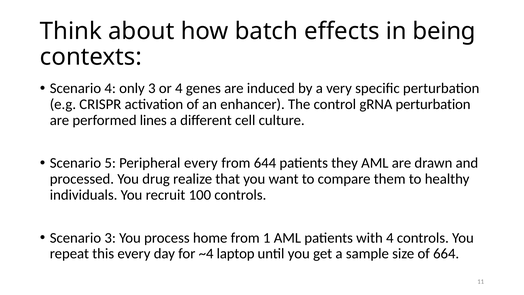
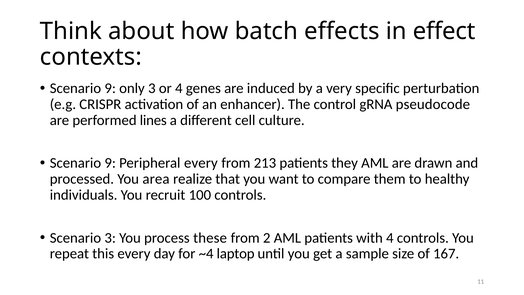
being: being -> effect (444, 31)
4: 4 -> 9 (110, 88)
gRNA perturbation: perturbation -> pseudocode (433, 104)
5: 5 -> 9 (110, 163)
644: 644 -> 213 (265, 163)
drug: drug -> area (156, 179)
home: home -> these (210, 238)
1: 1 -> 2 (267, 238)
664: 664 -> 167 (446, 254)
